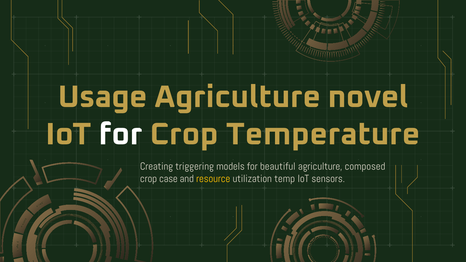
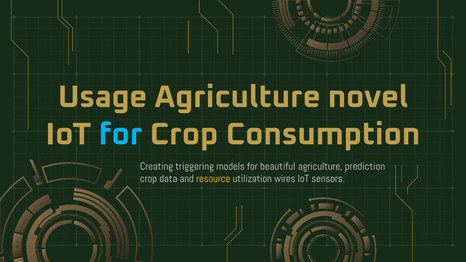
for colour: white -> light blue (121, 134)
Temperature: Temperature -> Consumption (323, 134)
composed: composed -> prediction (365, 167)
case: case -> data (168, 179)
temp: temp -> wires (285, 179)
